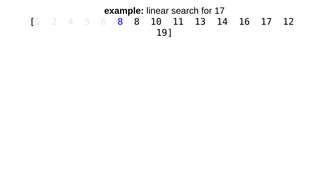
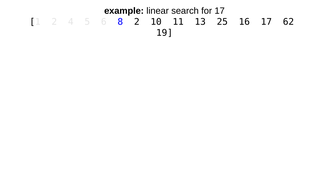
8 8: 8 -> 2 (137, 22)
14: 14 -> 25 (222, 22)
12: 12 -> 62 (288, 22)
